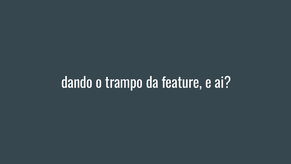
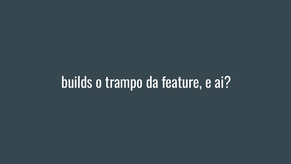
dando: dando -> builds (77, 83)
